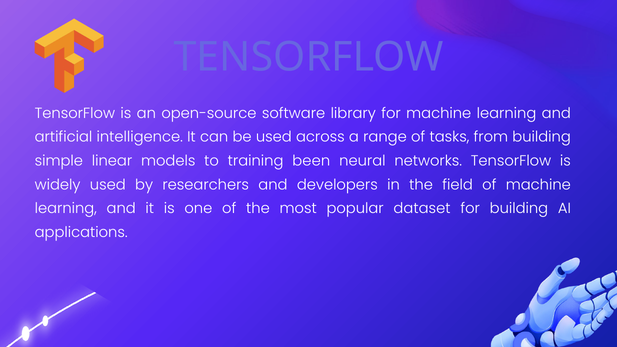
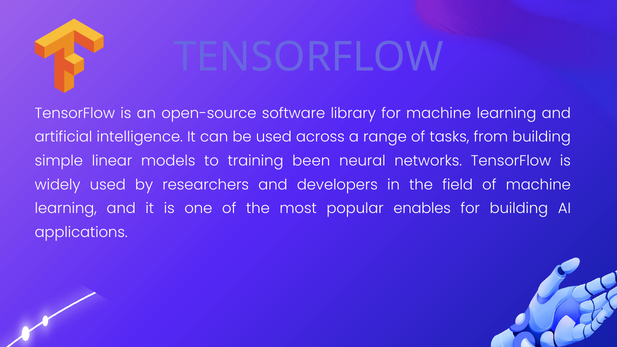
dataset: dataset -> enables (422, 209)
